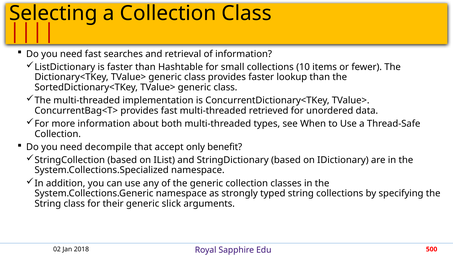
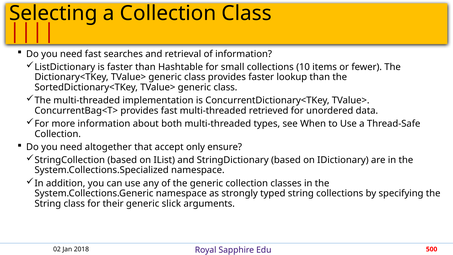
decompile: decompile -> altogether (108, 147)
benefit: benefit -> ensure (225, 147)
